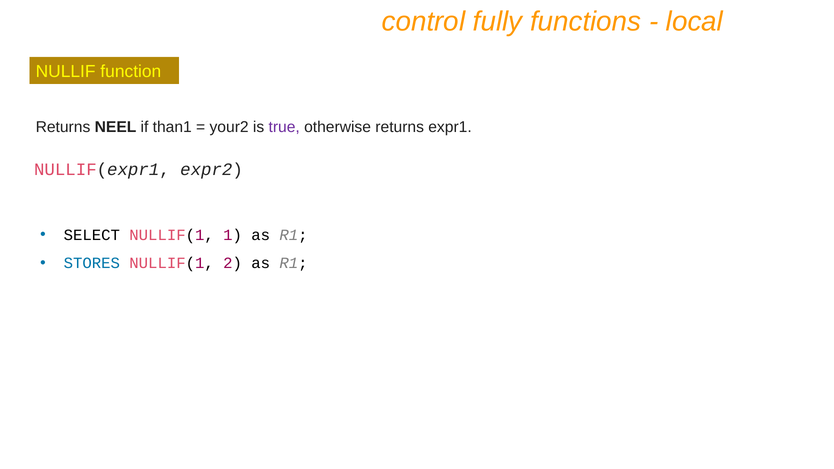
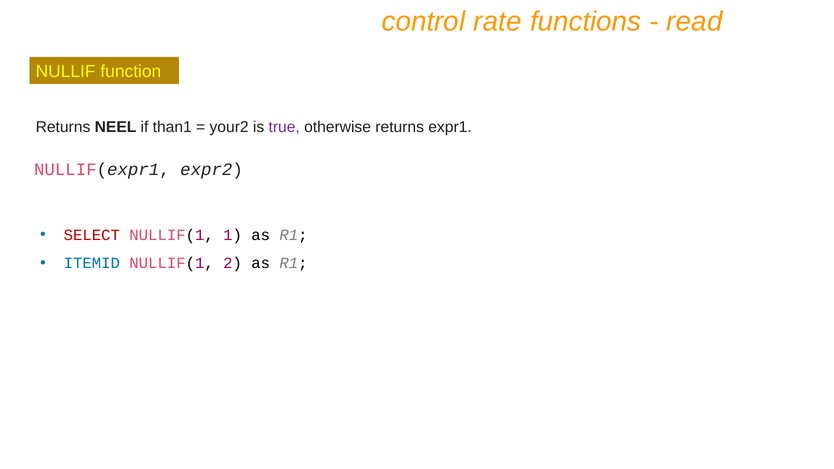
fully: fully -> rate (497, 22)
local: local -> read (694, 22)
SELECT colour: black -> red (92, 235)
STORES: STORES -> ITEMID (92, 263)
